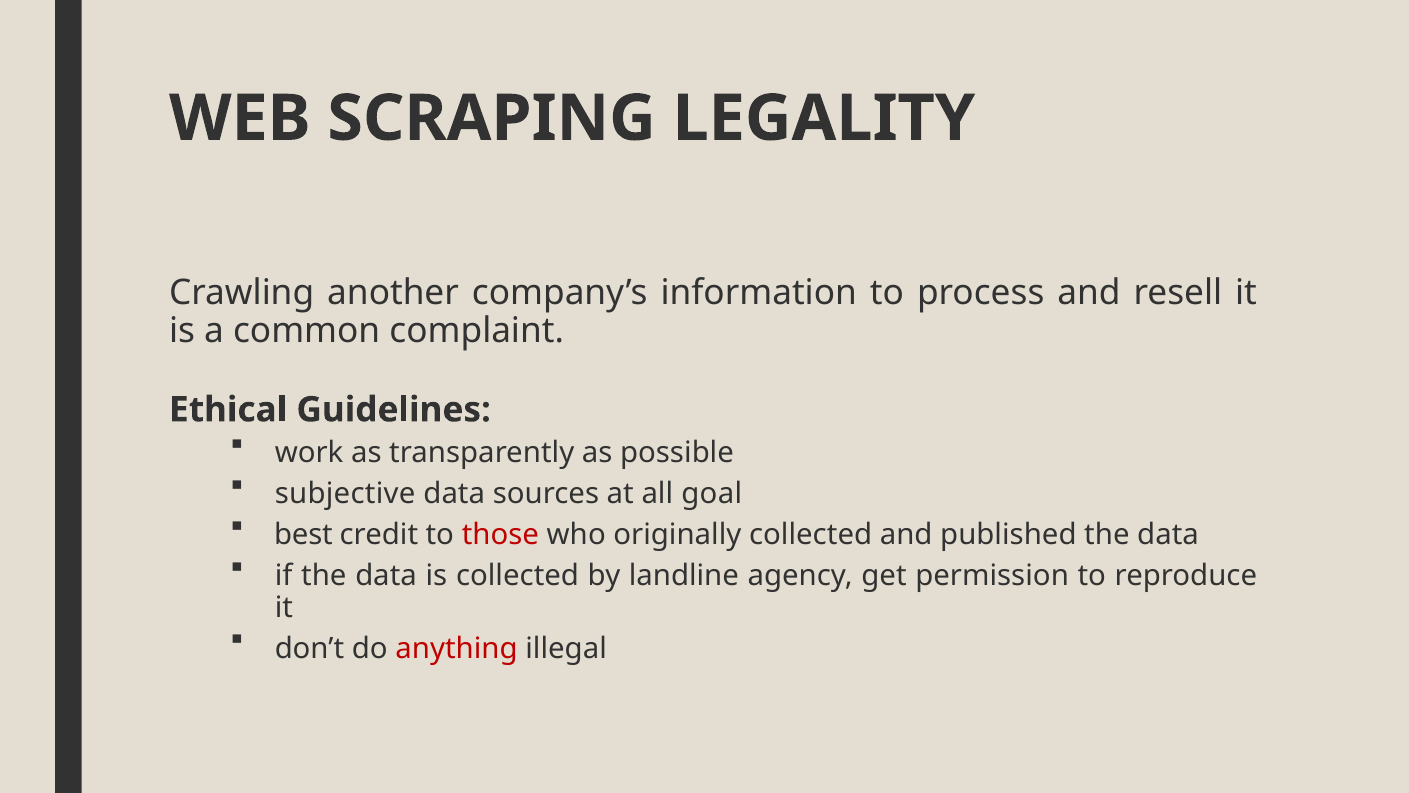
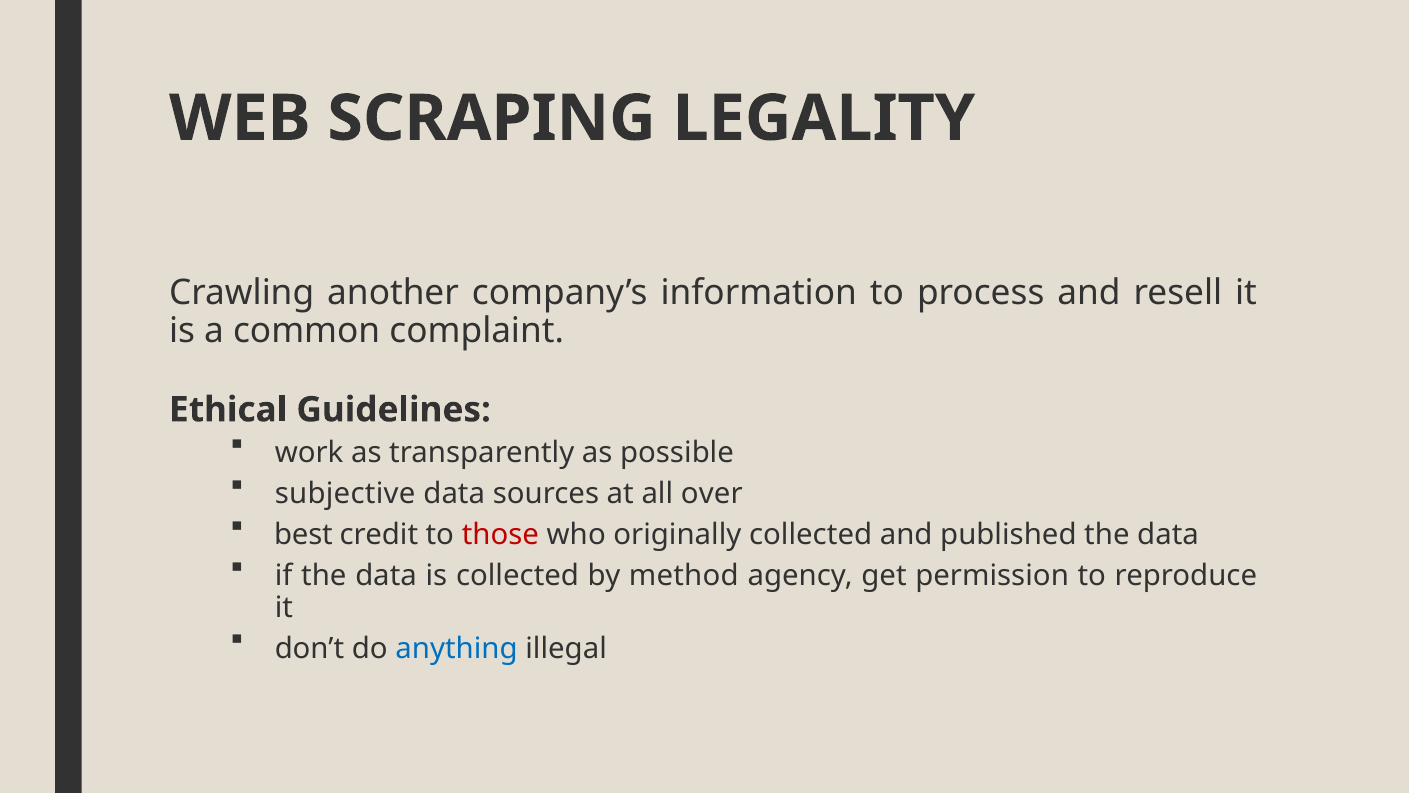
goal: goal -> over (712, 494)
landline: landline -> method (684, 576)
anything colour: red -> blue (457, 648)
